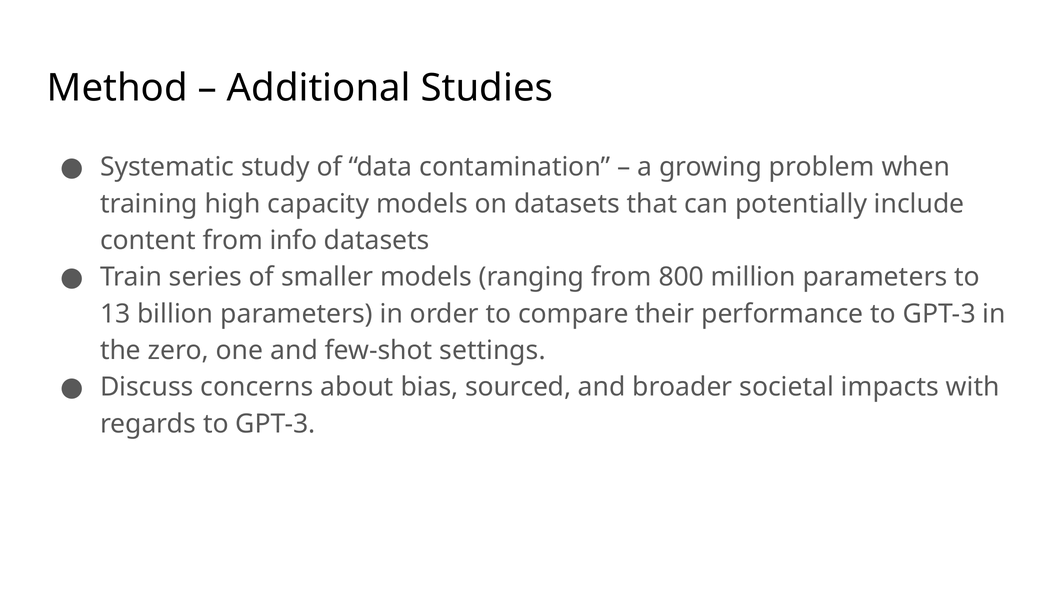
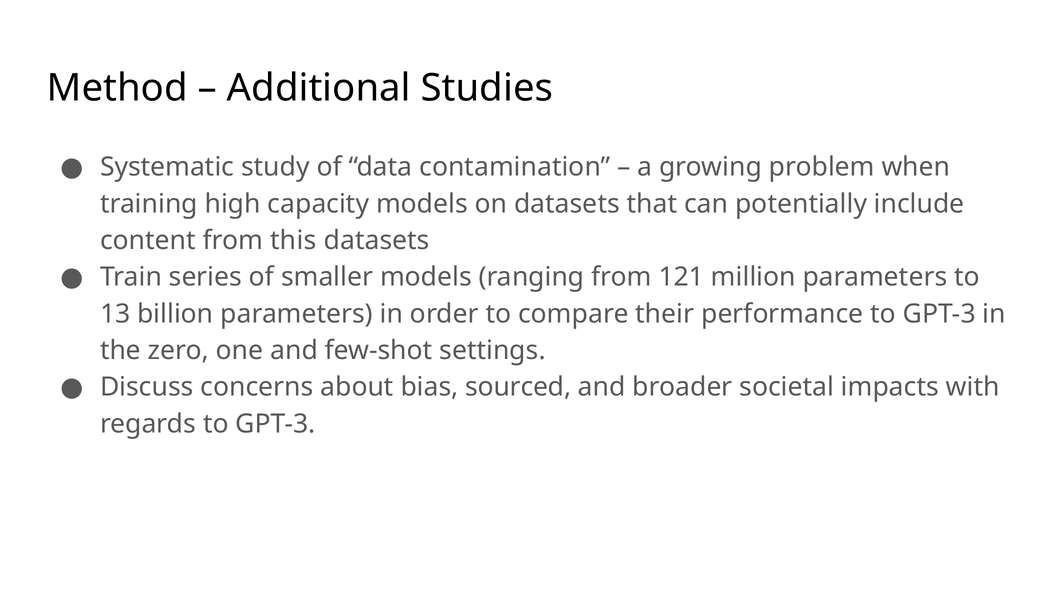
info: info -> this (293, 240)
800: 800 -> 121 (681, 277)
